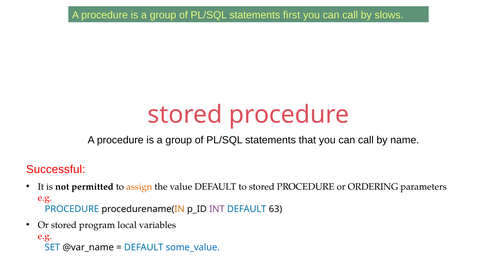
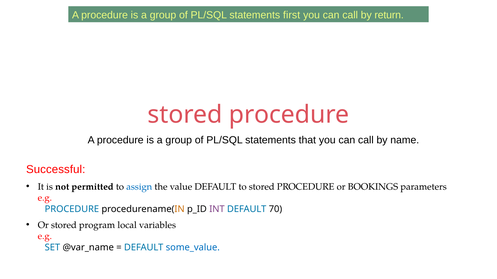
slows: slows -> return (389, 15)
assign colour: orange -> blue (139, 187)
ORDERING: ORDERING -> BOOKINGS (373, 187)
63: 63 -> 70 (275, 209)
